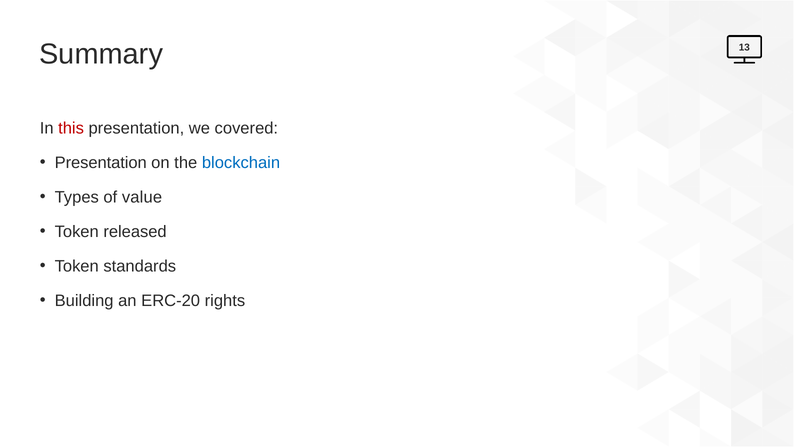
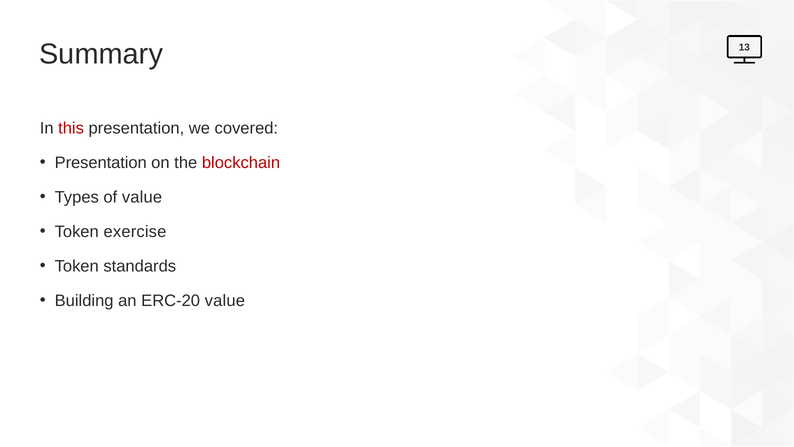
blockchain colour: blue -> red (241, 163)
released: released -> exercise (135, 231)
ERC-20 rights: rights -> value (225, 300)
